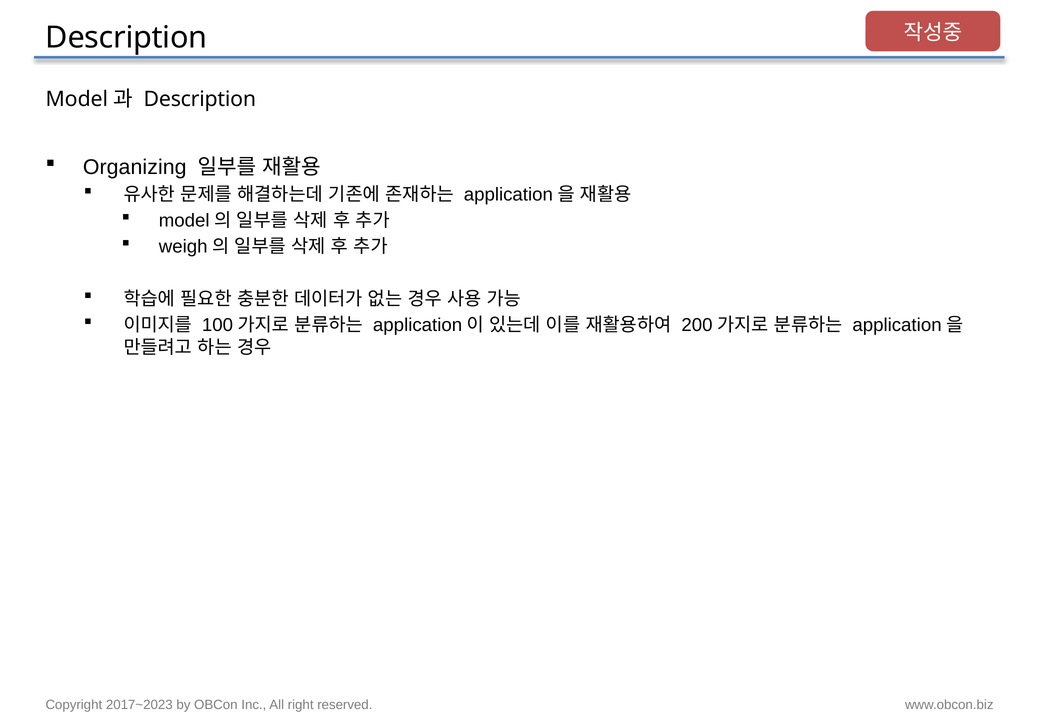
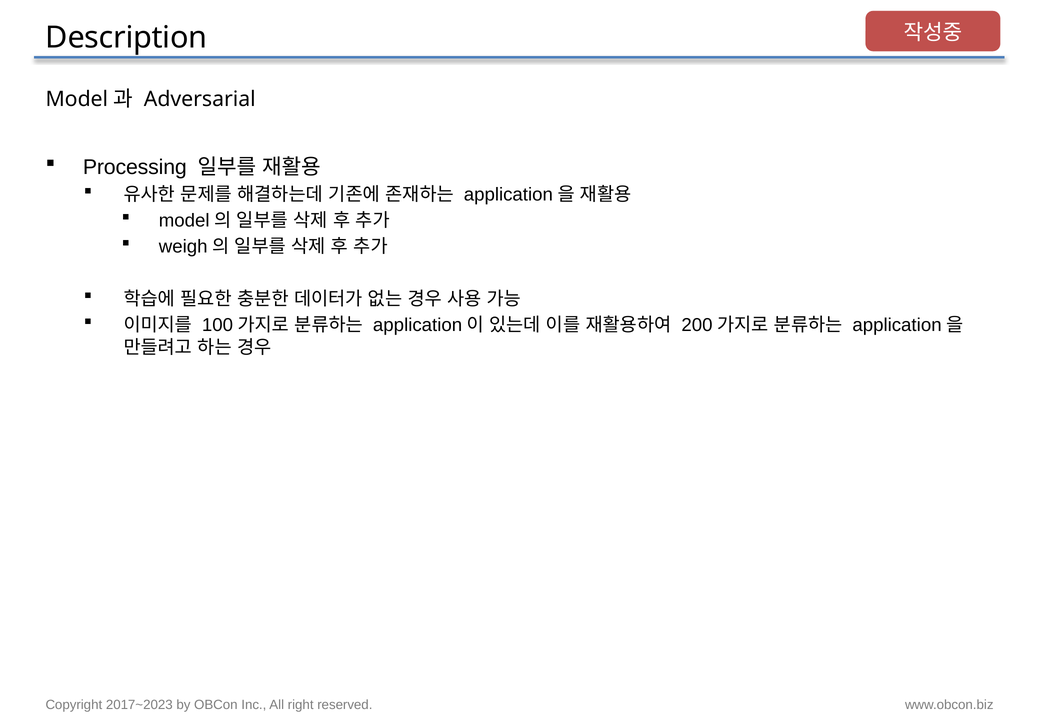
Description: Description -> Adversarial (200, 99)
Organizing: Organizing -> Processing (135, 167)
